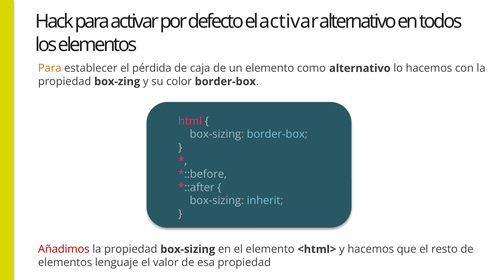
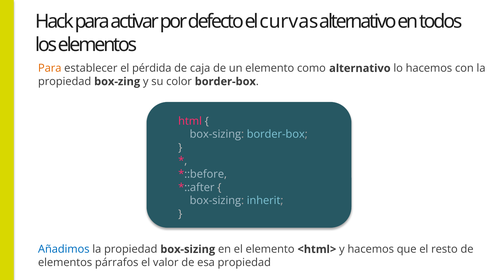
el activar: activar -> curvas (289, 21)
Añadimos colour: red -> blue (64, 249)
lenguaje: lenguaje -> párrafos (117, 263)
